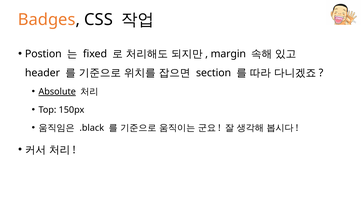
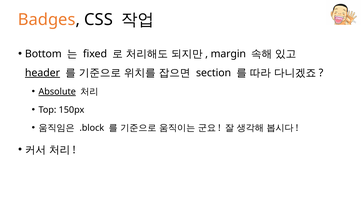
Postion: Postion -> Bottom (43, 54)
header underline: none -> present (43, 73)
.black: .black -> .block (92, 128)
